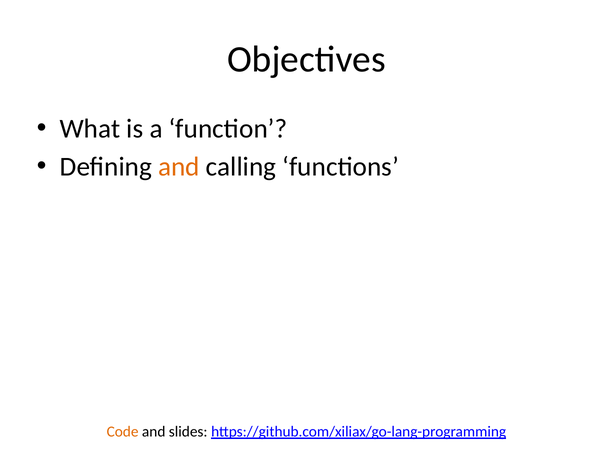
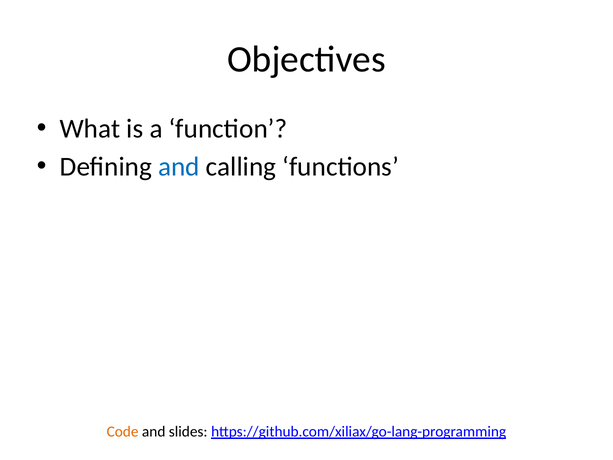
and colour: orange -> blue (179, 167)
